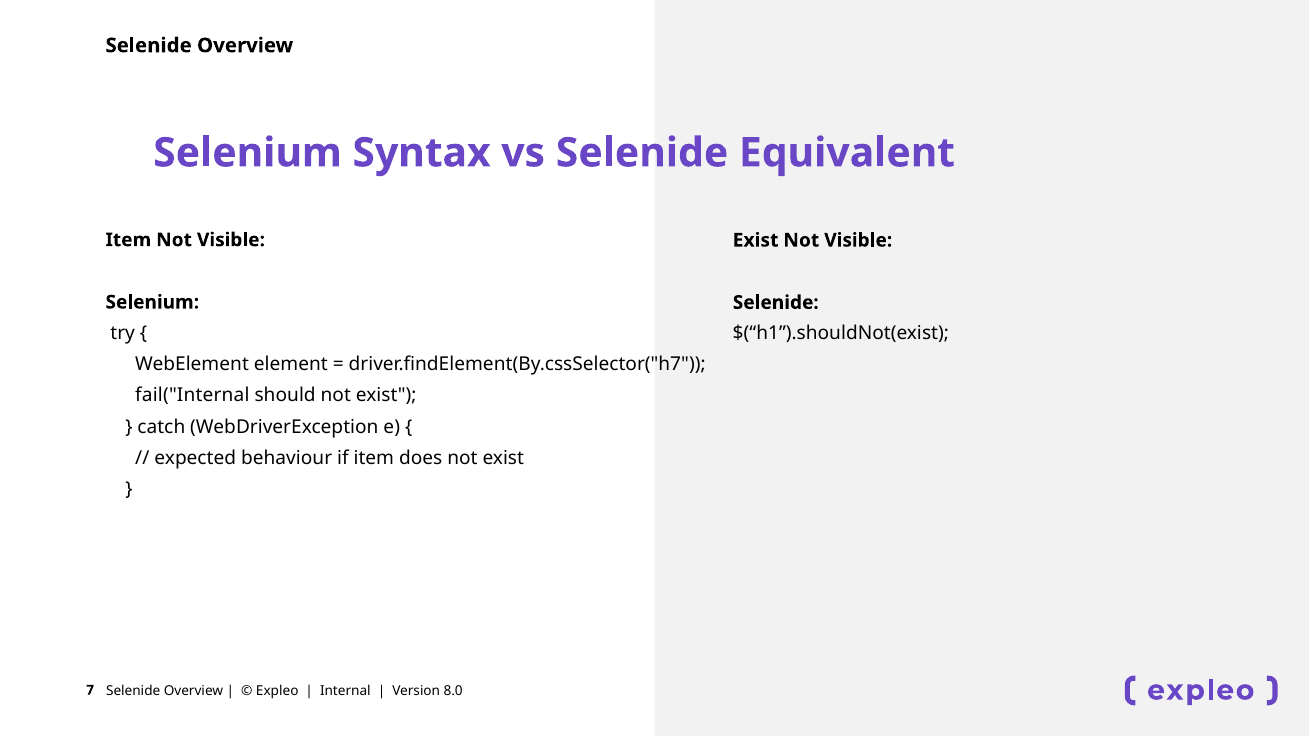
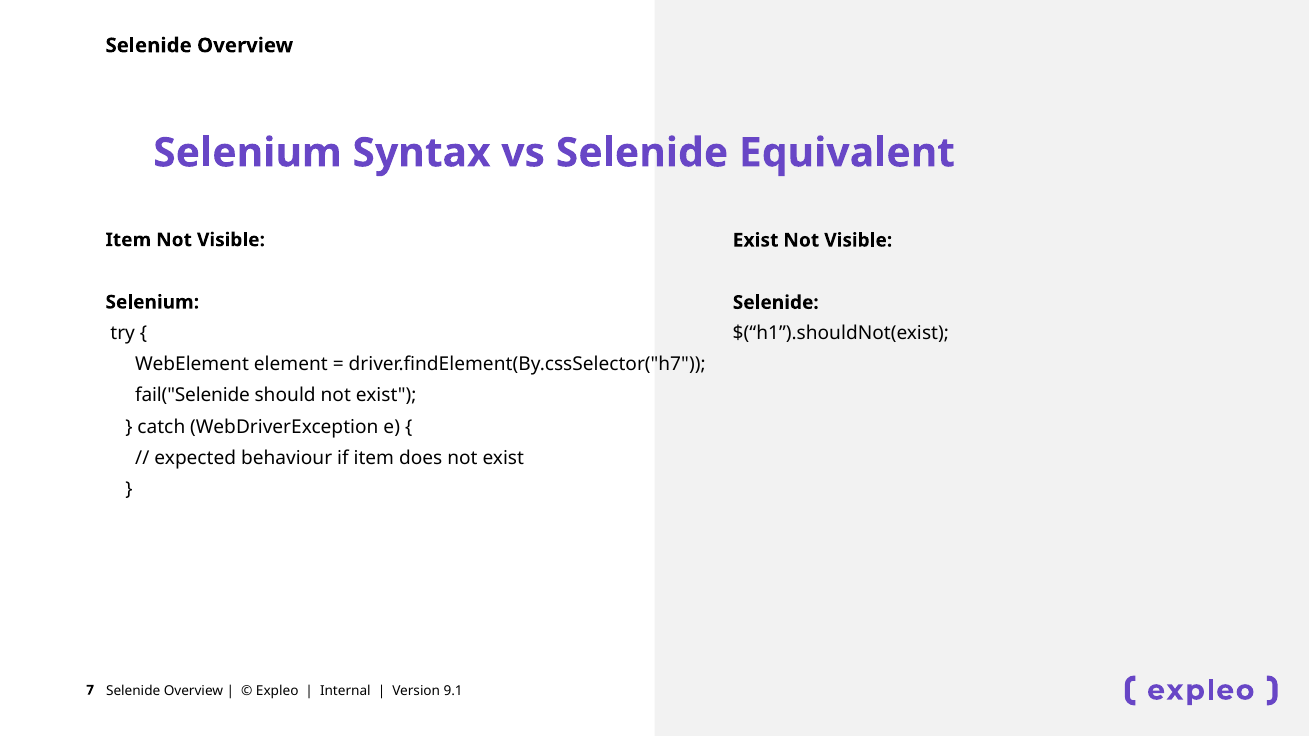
fail("Internal: fail("Internal -> fail("Selenide (193, 396)
8.0: 8.0 -> 9.1 (453, 691)
